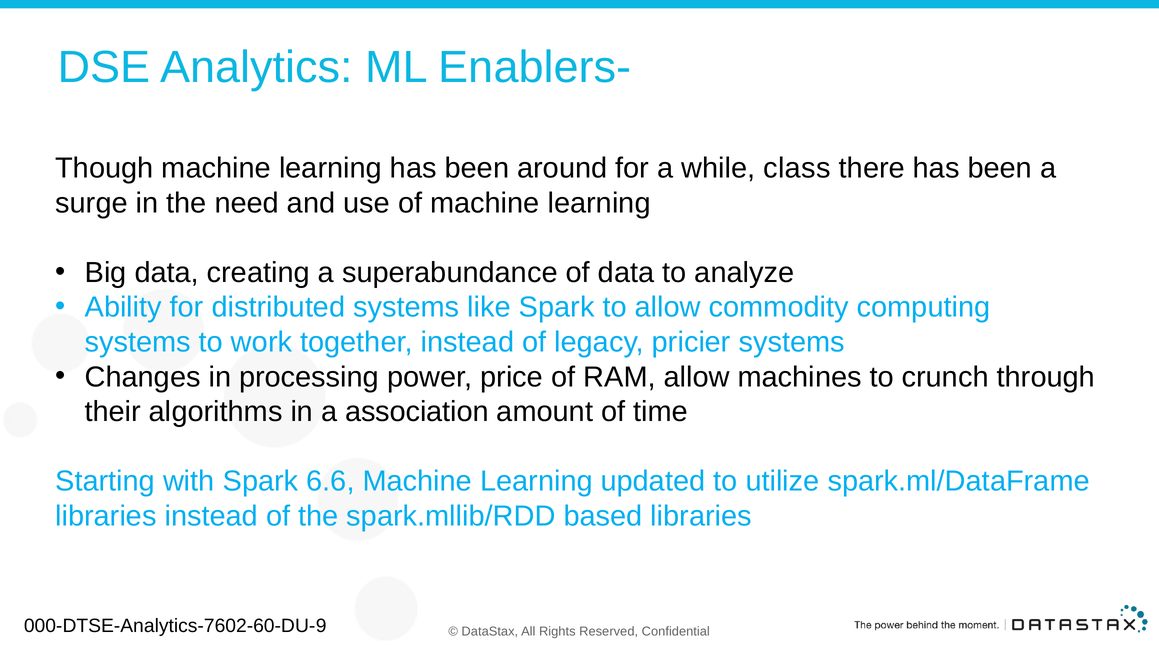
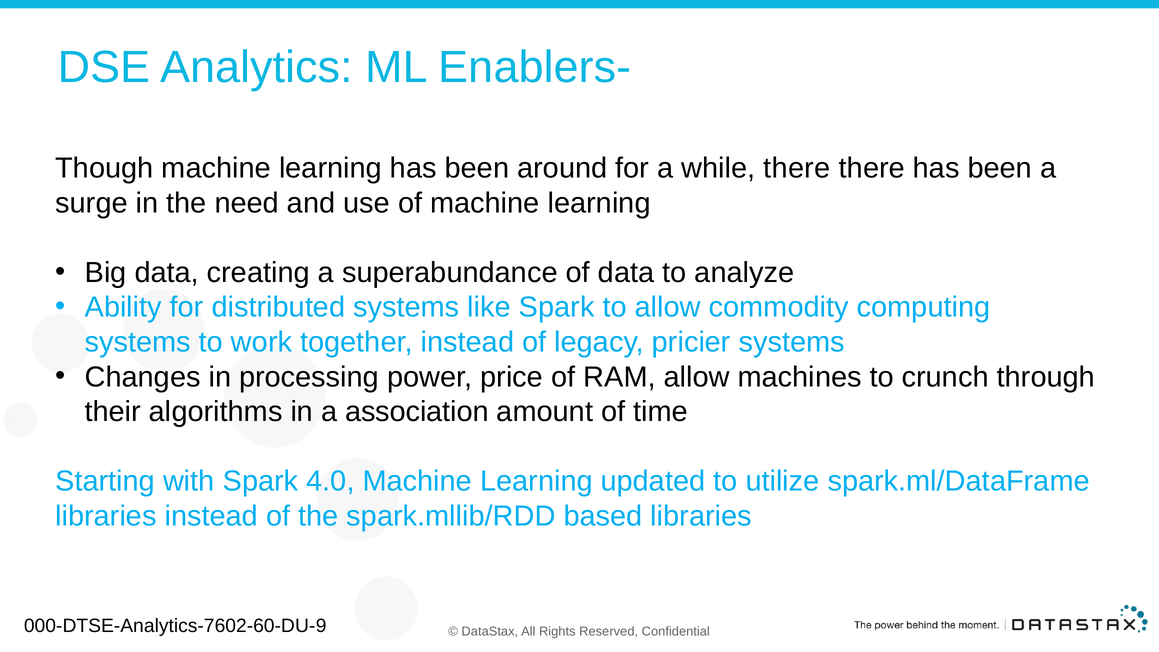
while class: class -> there (797, 168)
6.6: 6.6 -> 4.0 (330, 481)
